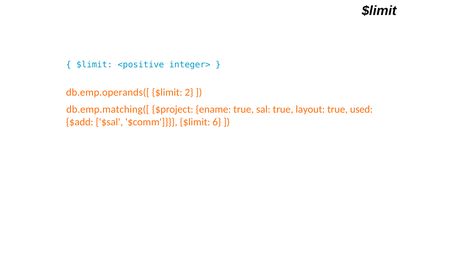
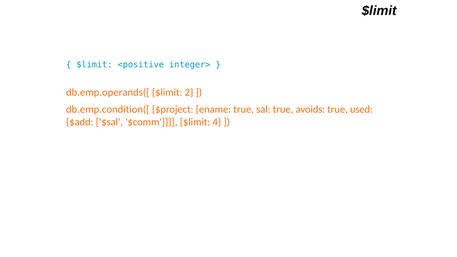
db.emp.matching([: db.emp.matching([ -> db.emp.condition([ (108, 109)
layout: layout -> avoids (310, 109)
6: 6 -> 4 (217, 122)
